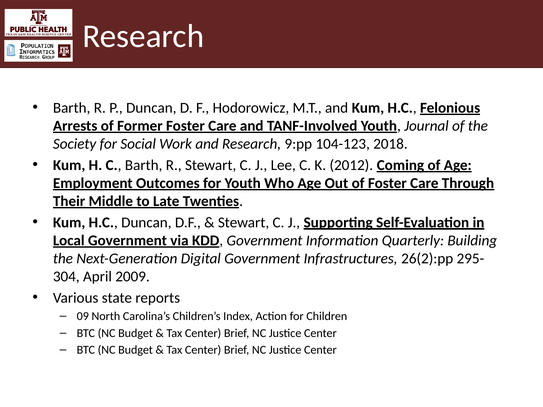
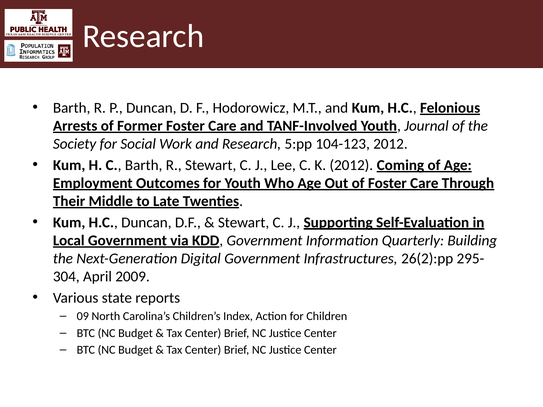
9:pp: 9:pp -> 5:pp (298, 144)
104-123 2018: 2018 -> 2012 (390, 144)
